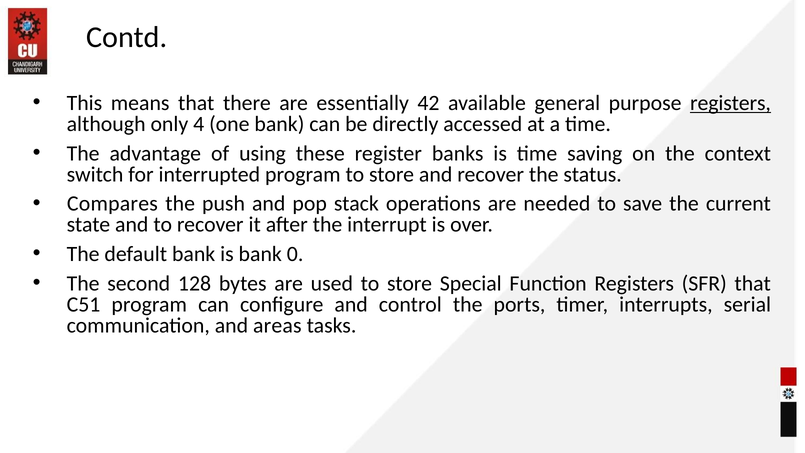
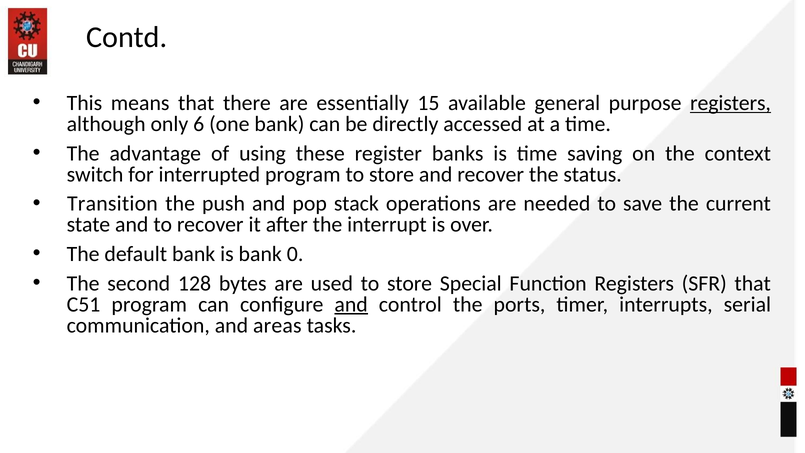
42: 42 -> 15 (428, 103)
4: 4 -> 6 (199, 124)
Compares: Compares -> Transition (112, 204)
and underline: none -> present (351, 304)
